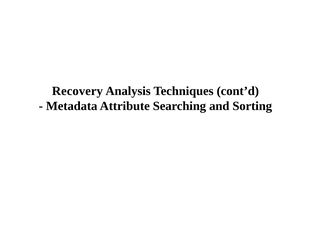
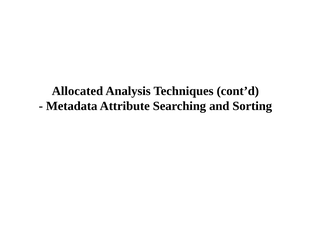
Recovery: Recovery -> Allocated (77, 91)
